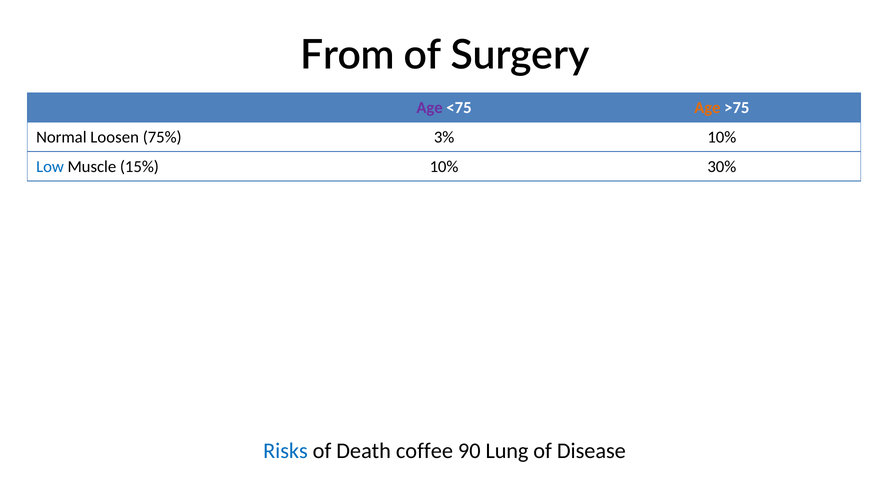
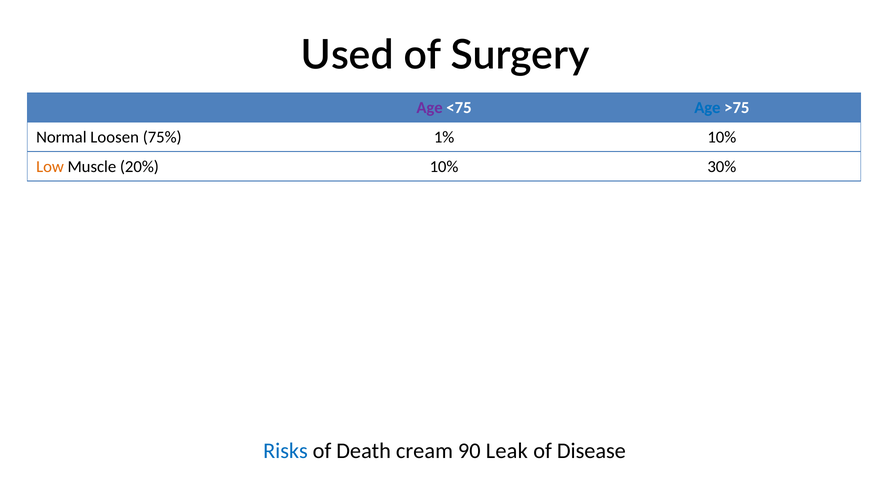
From: From -> Used (347, 55)
Age colour: orange -> blue (707, 108)
3%: 3% -> 1% (444, 137)
Low colour: blue -> orange (50, 167)
15%: 15% -> 20% (139, 167)
coffee: coffee -> cream (424, 451)
Lung: Lung -> Leak (507, 451)
